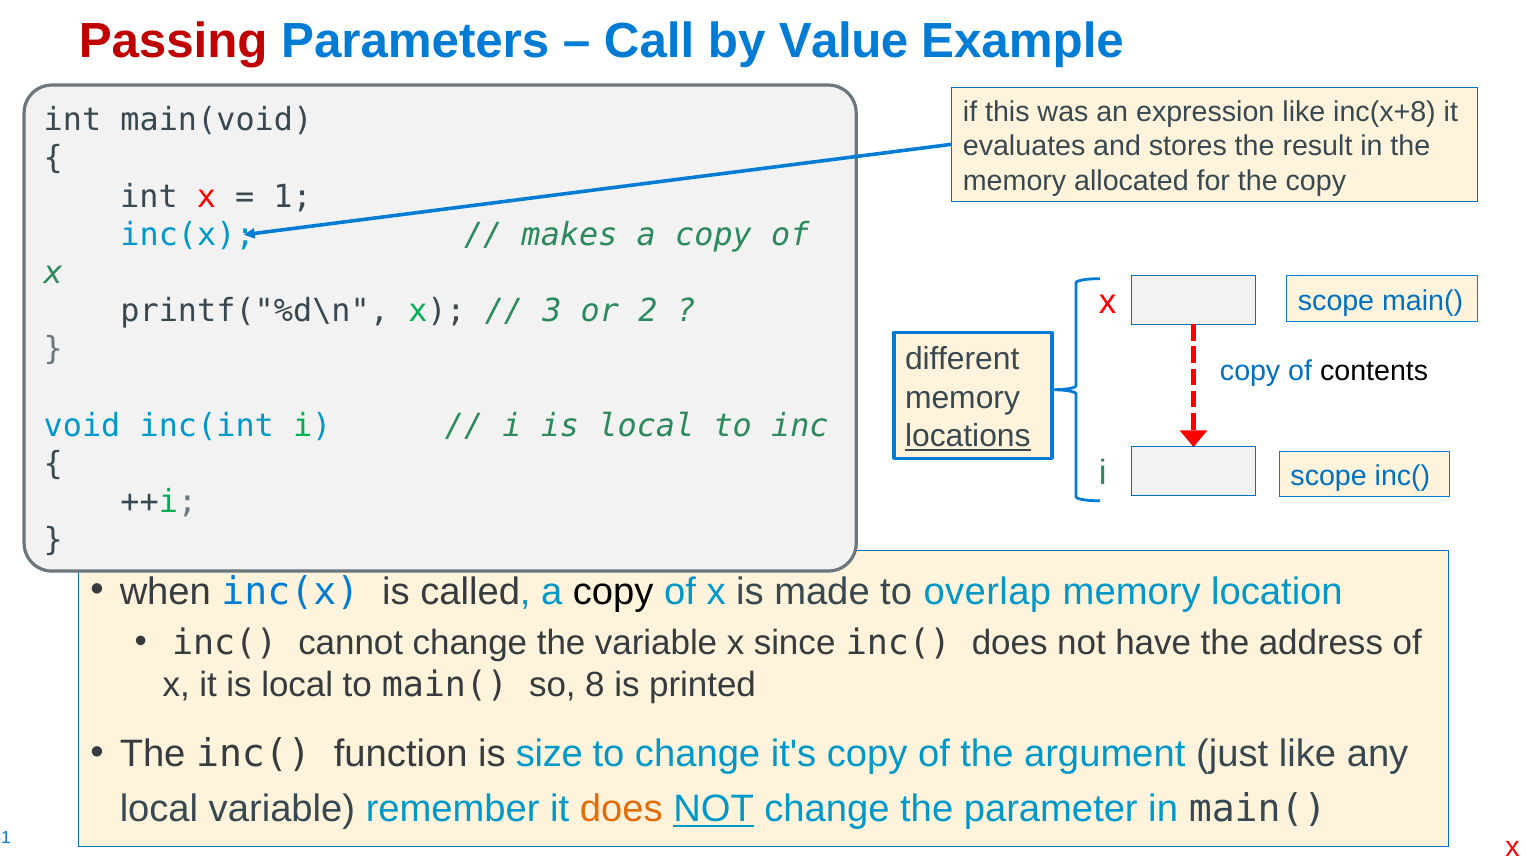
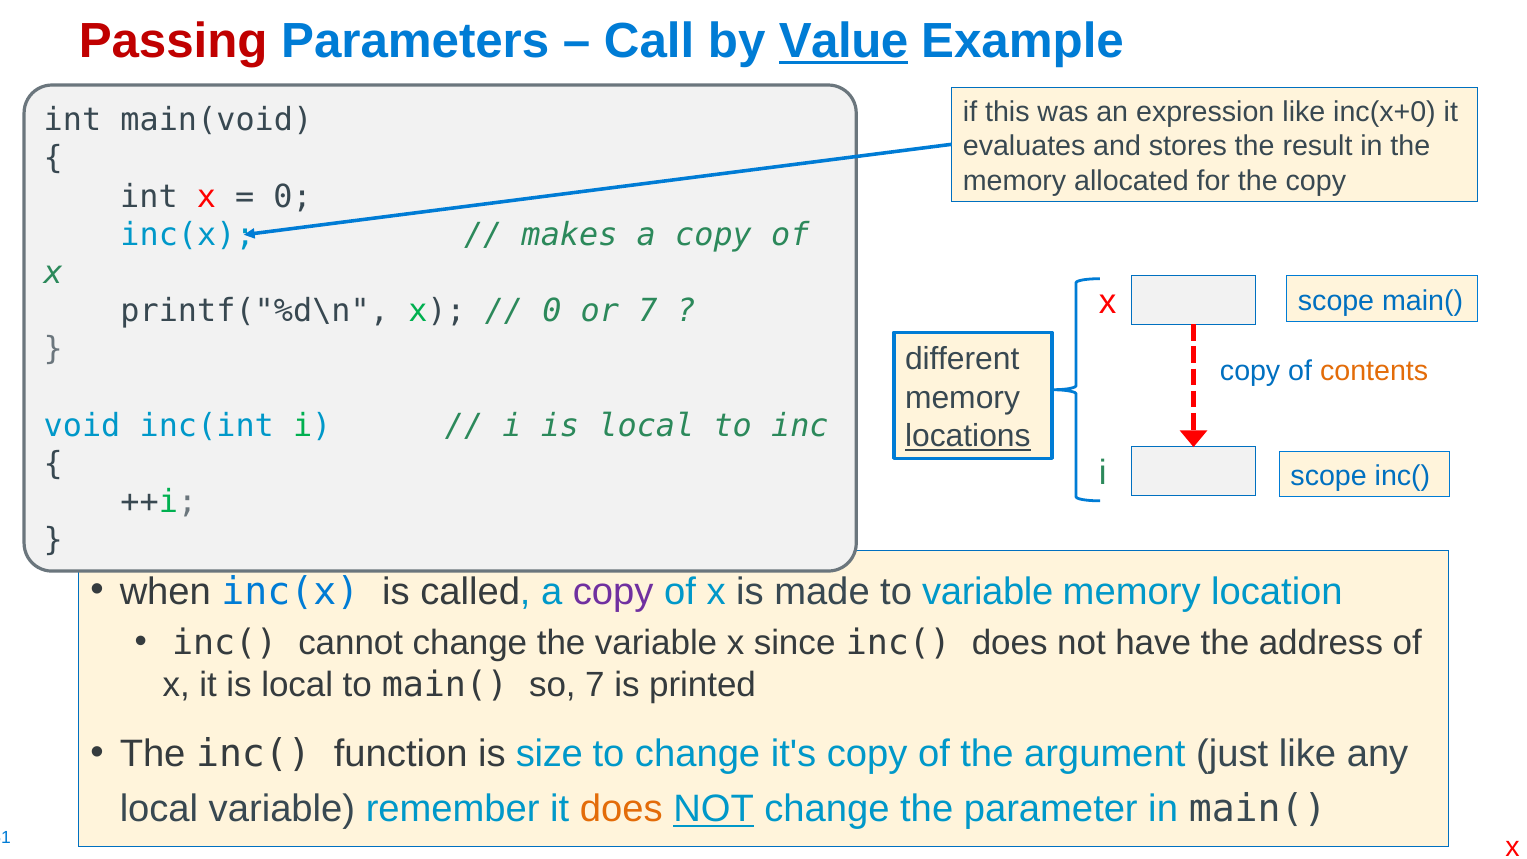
Value underline: none -> present (844, 41)
inc(x+8: inc(x+8 -> inc(x+0 (1384, 112)
1: 1 -> 0 (293, 197)
3: 3 -> 0 (552, 311)
or 2: 2 -> 7 (648, 311)
contents colour: black -> orange (1374, 371)
copy colour: black -> purple (613, 591)
to overlap: overlap -> variable (988, 591)
so 8: 8 -> 7 (595, 685)
